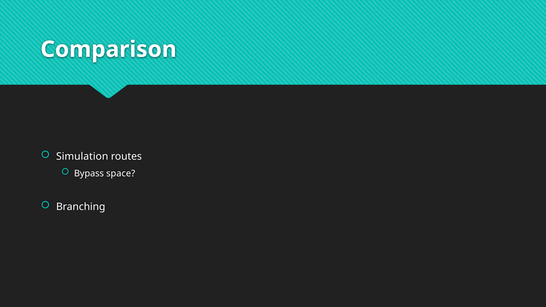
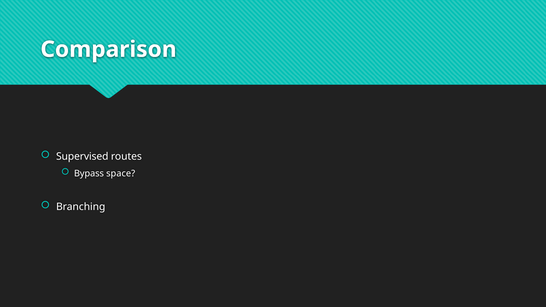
Simulation: Simulation -> Supervised (82, 157)
